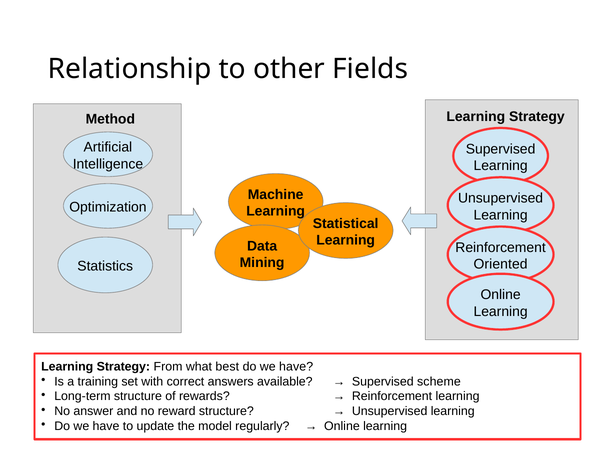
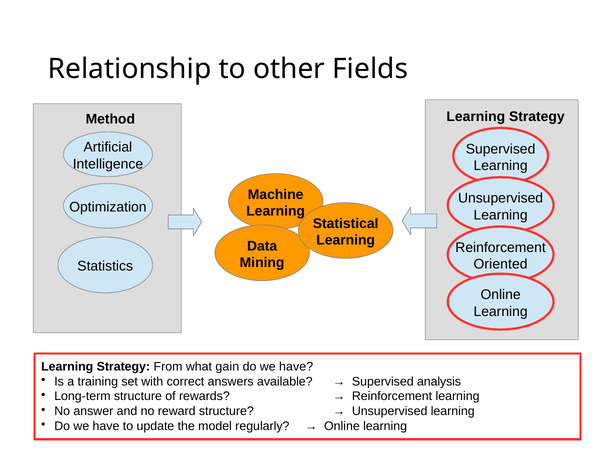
best: best -> gain (227, 366)
scheme: scheme -> analysis (439, 381)
